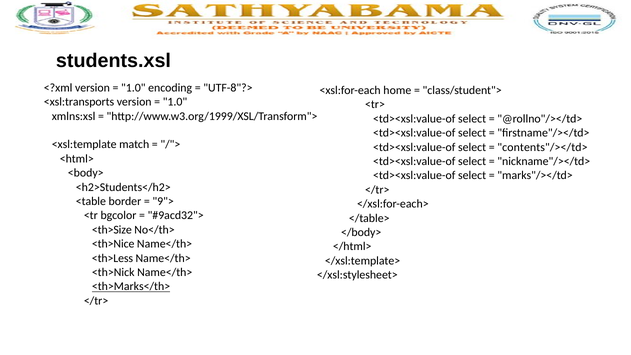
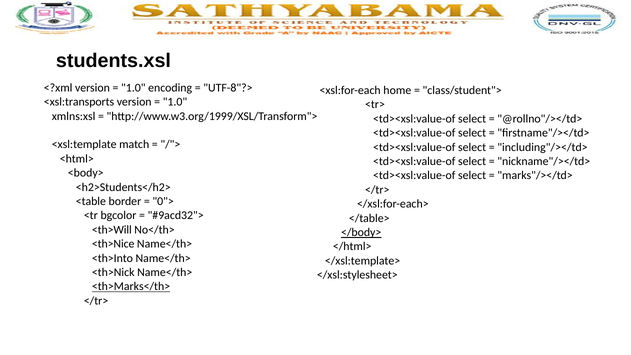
contents"/></td>: contents"/></td> -> including"/></td> (542, 147)
9">: 9"> -> 0"> (163, 201)
<th>Size: <th>Size -> <th>Will (112, 230)
</body> underline: none -> present (361, 232)
<th>Less: <th>Less -> <th>Into (112, 258)
